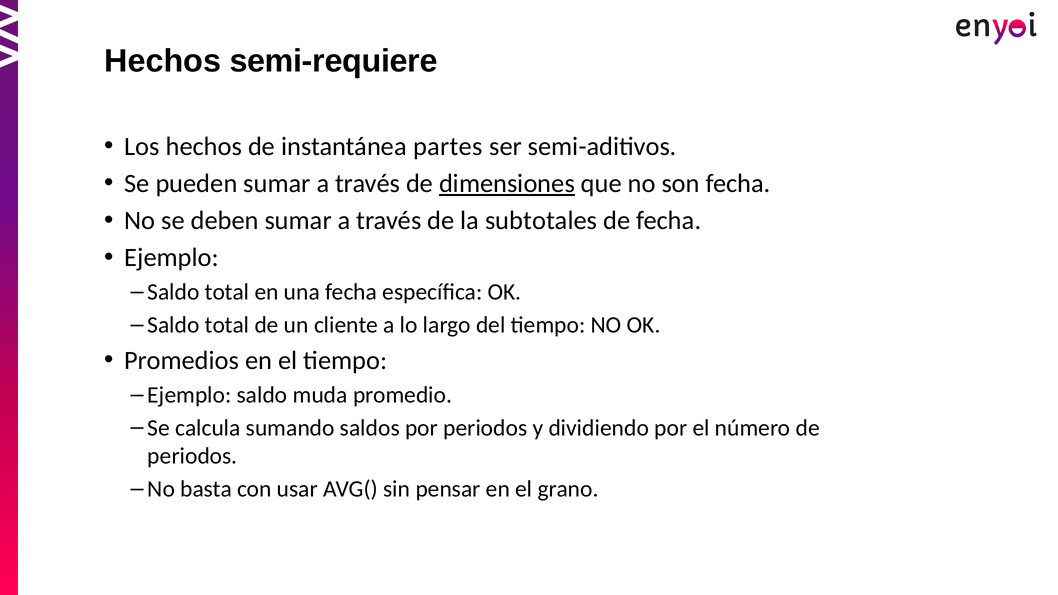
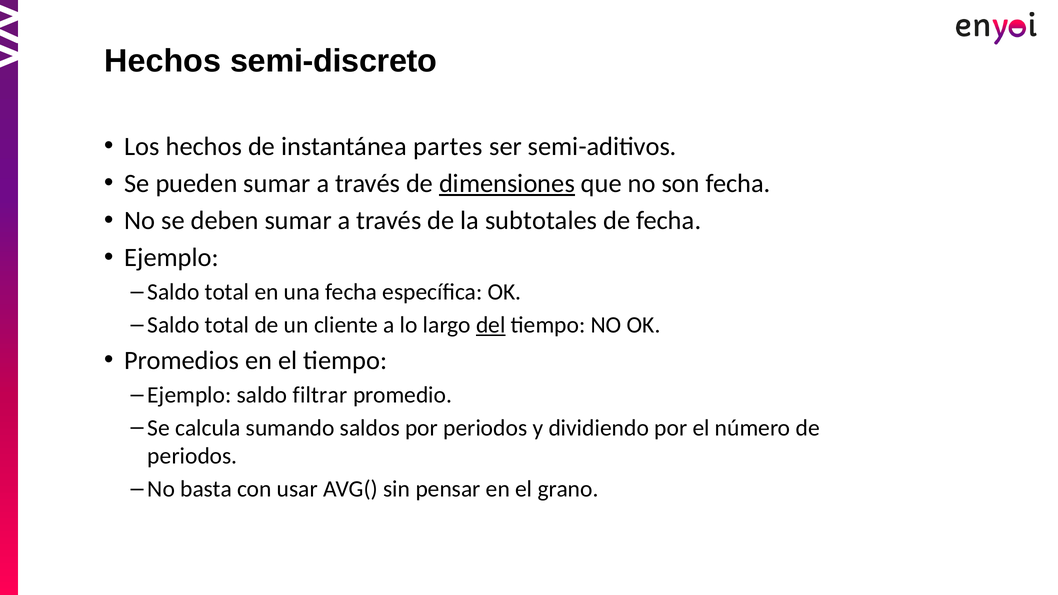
semi-requiere: semi-requiere -> semi-discreto (334, 61)
del underline: none -> present (491, 325)
muda: muda -> filtrar (320, 395)
